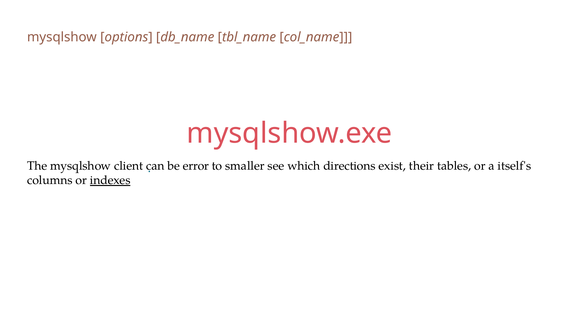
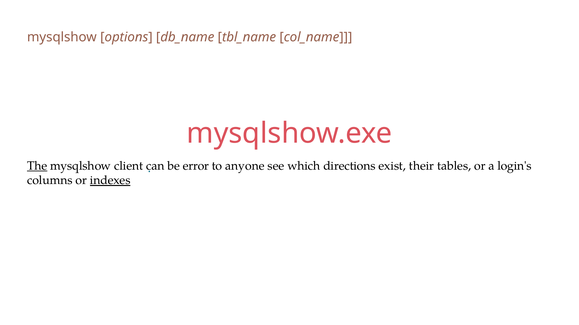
The underline: none -> present (37, 166)
smaller: smaller -> anyone (245, 166)
itself's: itself's -> login's (514, 166)
